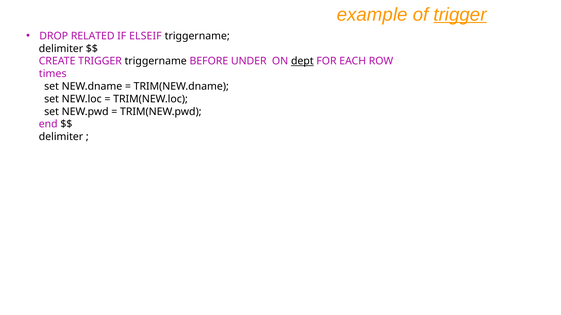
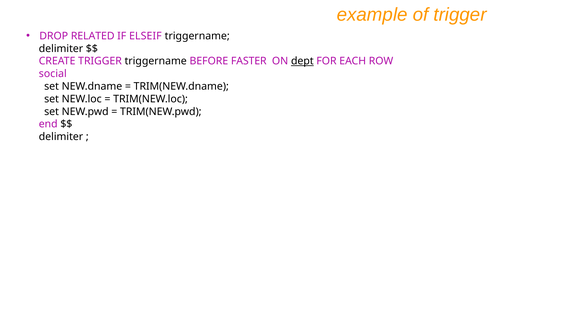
trigger underline: present -> none (460, 15)
UNDER: UNDER -> FASTER (249, 61)
times: times -> social (53, 74)
